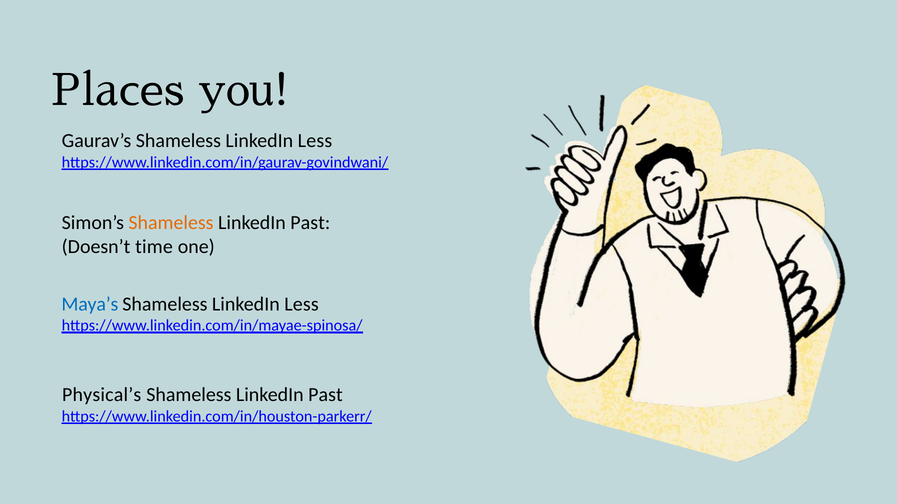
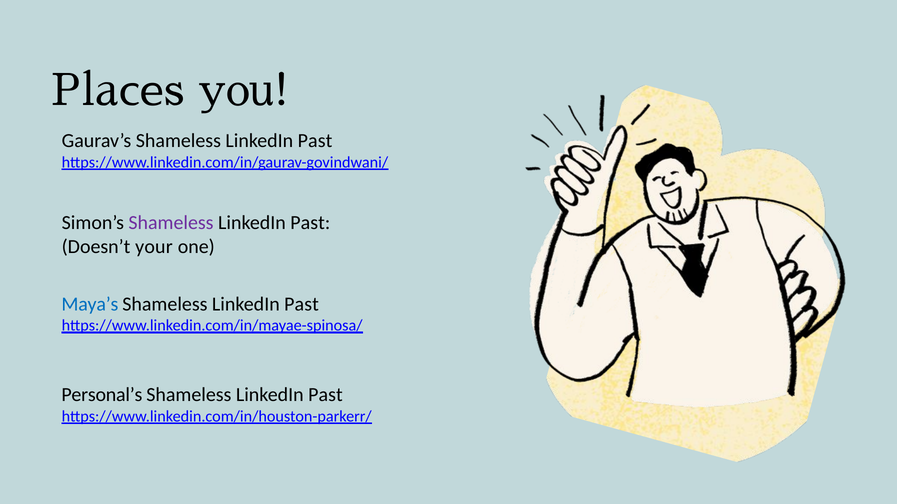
Gaurav’s Shameless LinkedIn Less: Less -> Past (315, 141)
Shameless colour: orange -> purple (171, 223)
time: time -> your (154, 247)
Less: Less -> Past (302, 305)
Physical’s: Physical’s -> Personal’s (102, 395)
